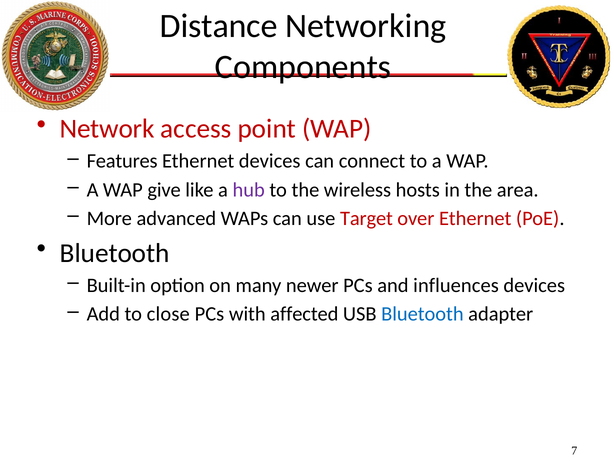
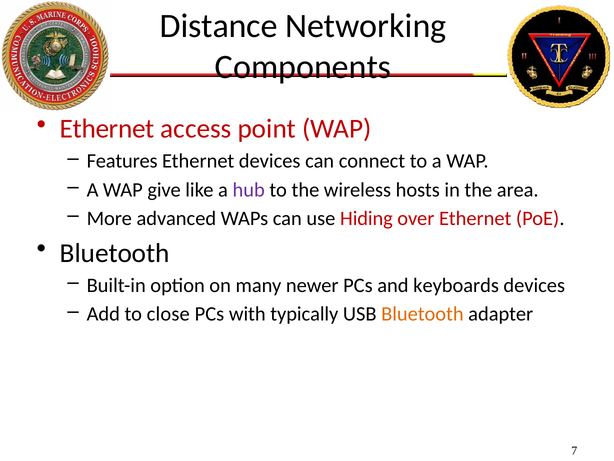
Network: Network -> Ethernet (107, 129)
Target: Target -> Hiding (366, 218)
influences: influences -> keyboards (456, 285)
affected: affected -> typically (304, 314)
Bluetooth colour: blue -> orange (422, 314)
